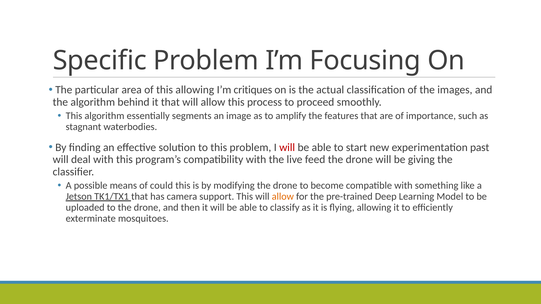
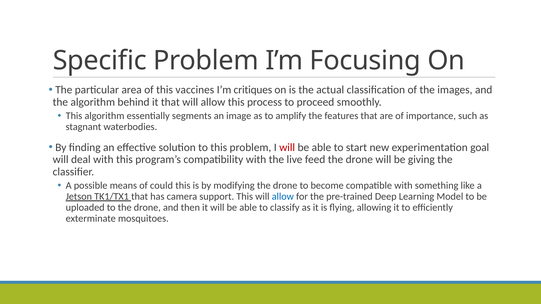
this allowing: allowing -> vaccines (195, 90)
past: past -> goal (480, 148)
allow colour: orange -> blue (283, 197)
